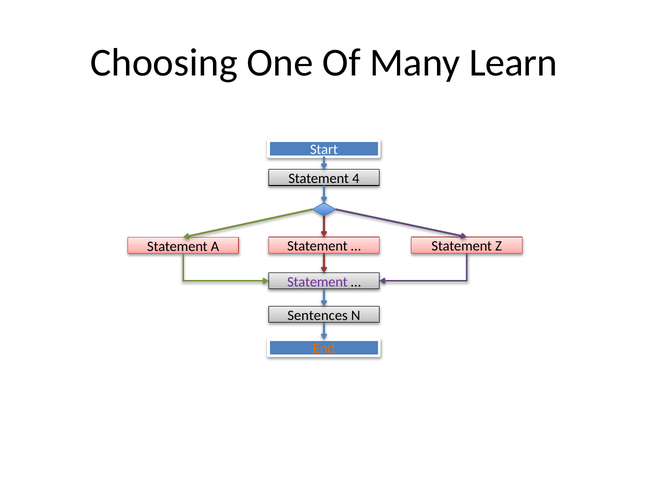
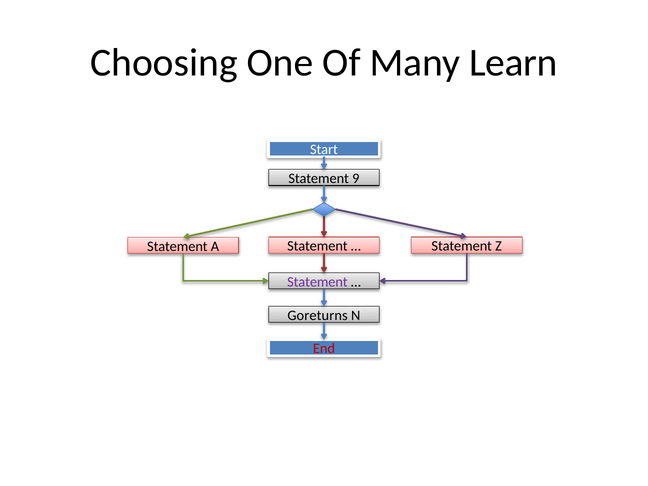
4: 4 -> 9 (356, 178)
Sentences: Sentences -> Goreturns (318, 315)
End colour: orange -> red (324, 349)
